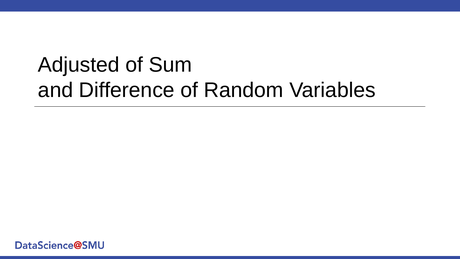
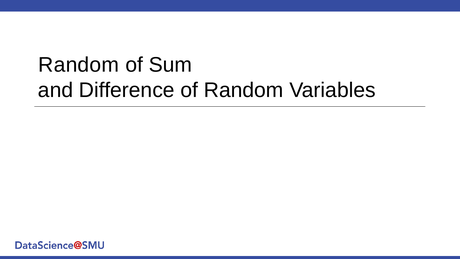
Adjusted: Adjusted -> Random (79, 65)
